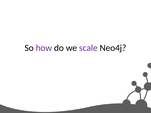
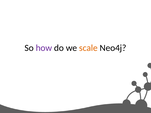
scale colour: purple -> orange (88, 48)
